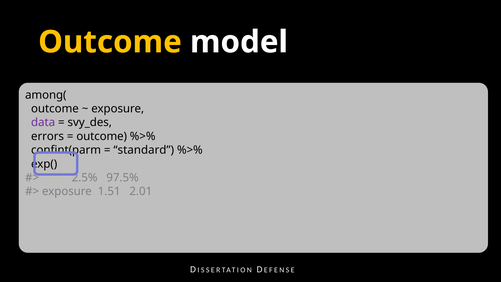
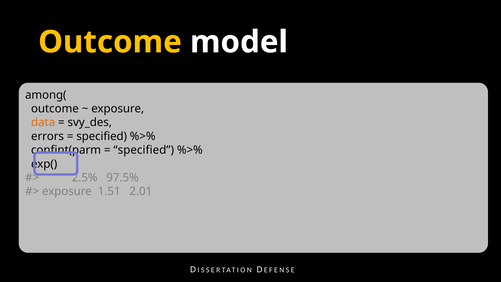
data colour: purple -> orange (43, 122)
outcome: outcome -> specified (102, 136)
standard: standard -> specified (144, 150)
